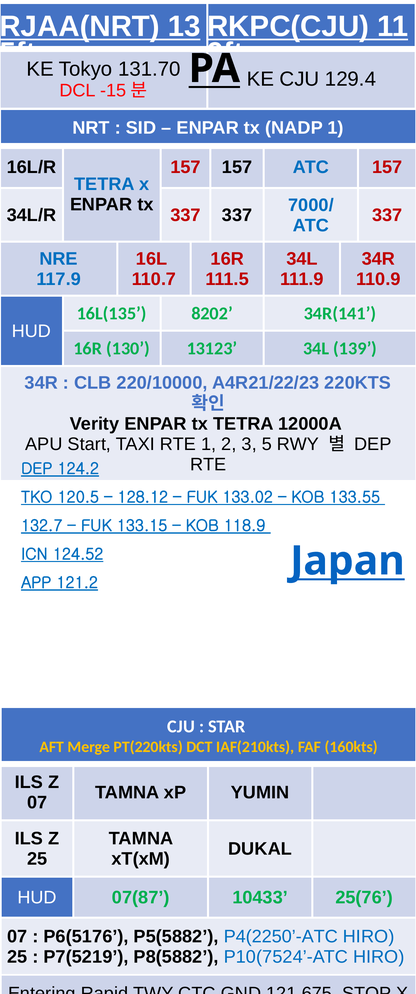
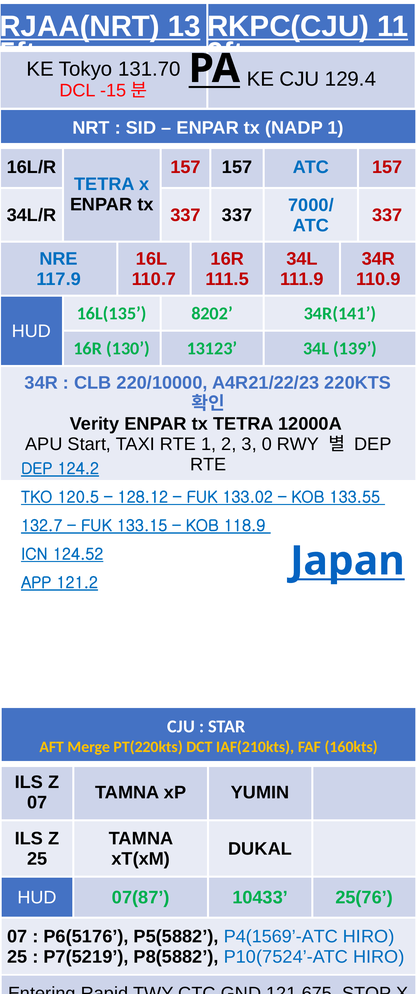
5: 5 -> 0 (267, 445)
P4(2250’-ATC: P4(2250’-ATC -> P4(1569’-ATC (281, 938)
